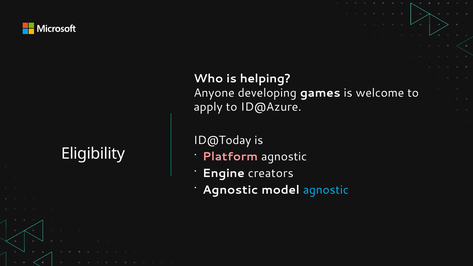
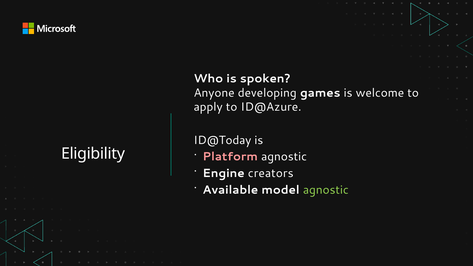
helping: helping -> spoken (265, 79)
Agnostic: Agnostic -> Available (230, 190)
agnostic colour: light blue -> light green (326, 190)
